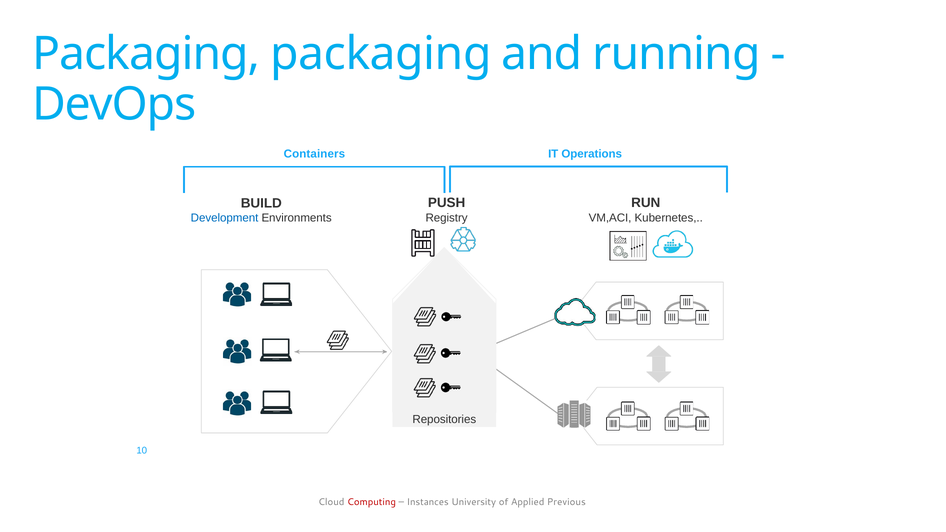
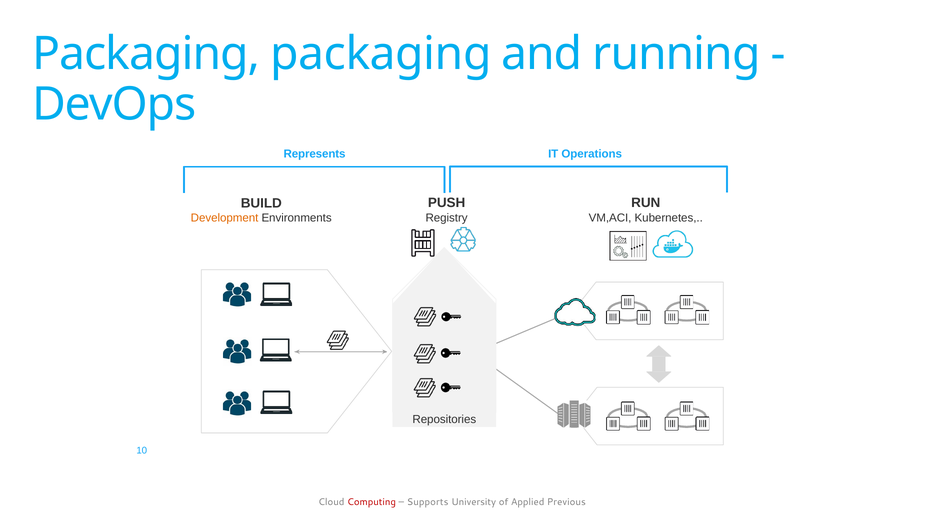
Containers: Containers -> Represents (315, 154)
Development colour: blue -> orange (225, 218)
Instances: Instances -> Supports (428, 502)
